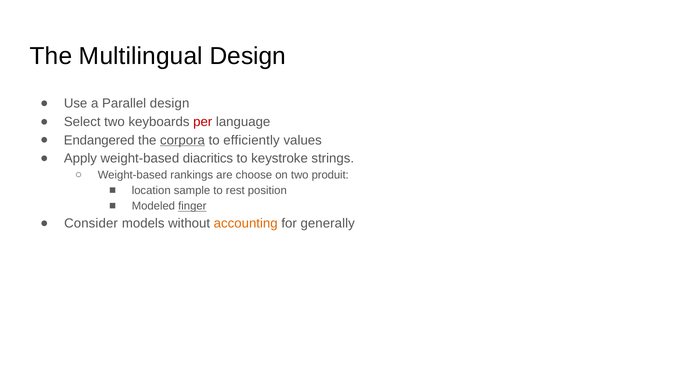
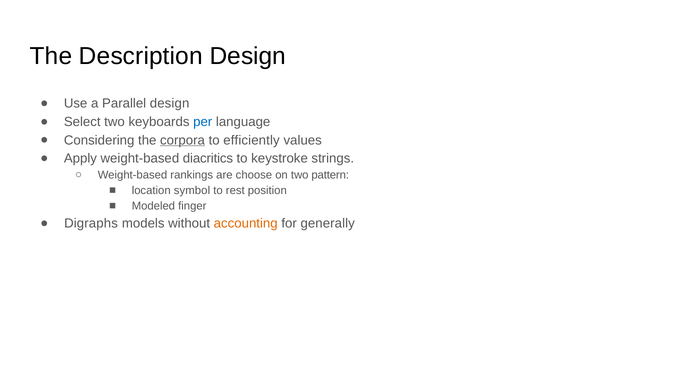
Multilingual: Multilingual -> Description (141, 56)
per colour: red -> blue (203, 122)
Endangered: Endangered -> Considering (99, 140)
produit: produit -> pattern (330, 175)
sample: sample -> symbol (192, 191)
finger underline: present -> none (192, 206)
Consider: Consider -> Digraphs (91, 223)
